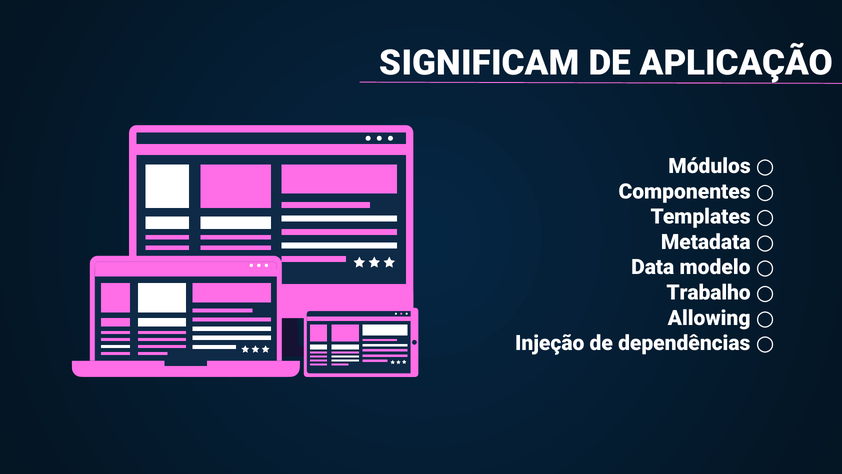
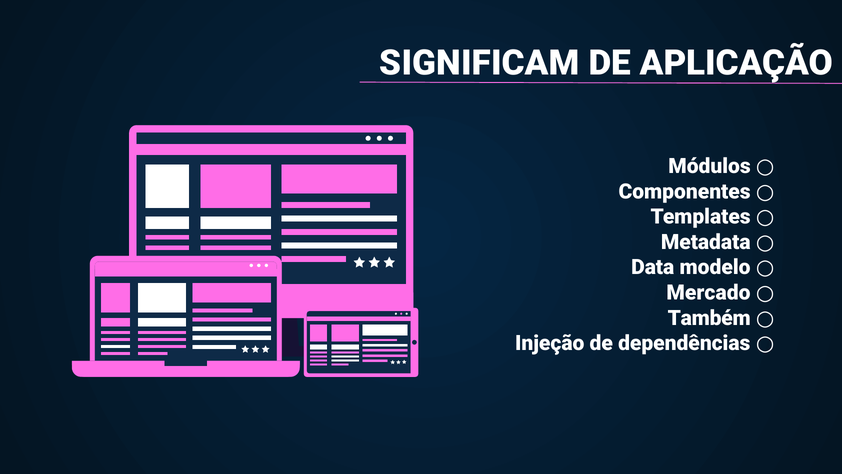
Trabalho: Trabalho -> Mercado (708, 293)
Allowing: Allowing -> Também (709, 318)
